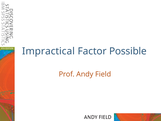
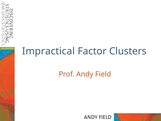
Possible: Possible -> Clusters (128, 51)
